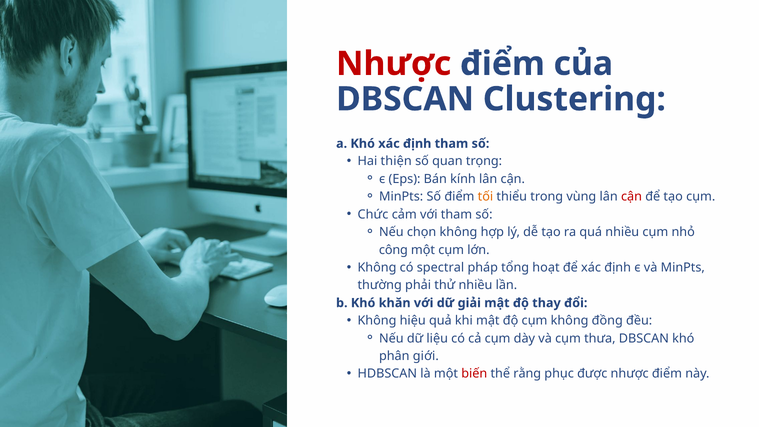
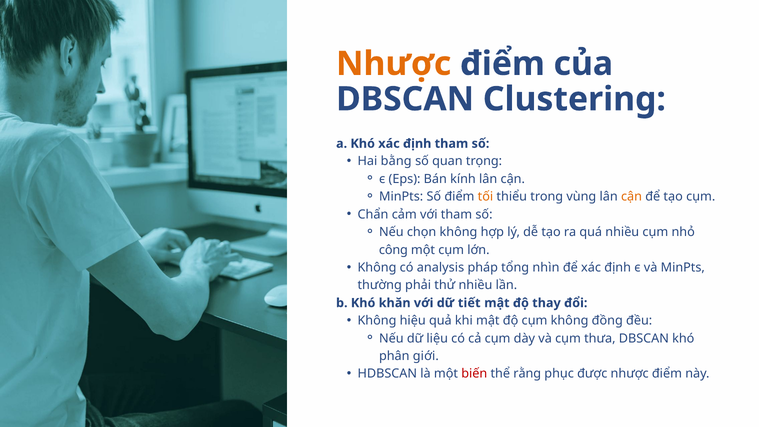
Nhược colour: red -> orange (394, 64)
thiện: thiện -> bằng (396, 161)
cận colour: red -> orange (632, 197)
Chức: Chức -> Chẩn (373, 214)
spectral: spectral -> analysis (440, 268)
hoạt: hoạt -> nhìn (546, 268)
giải: giải -> tiết (469, 303)
